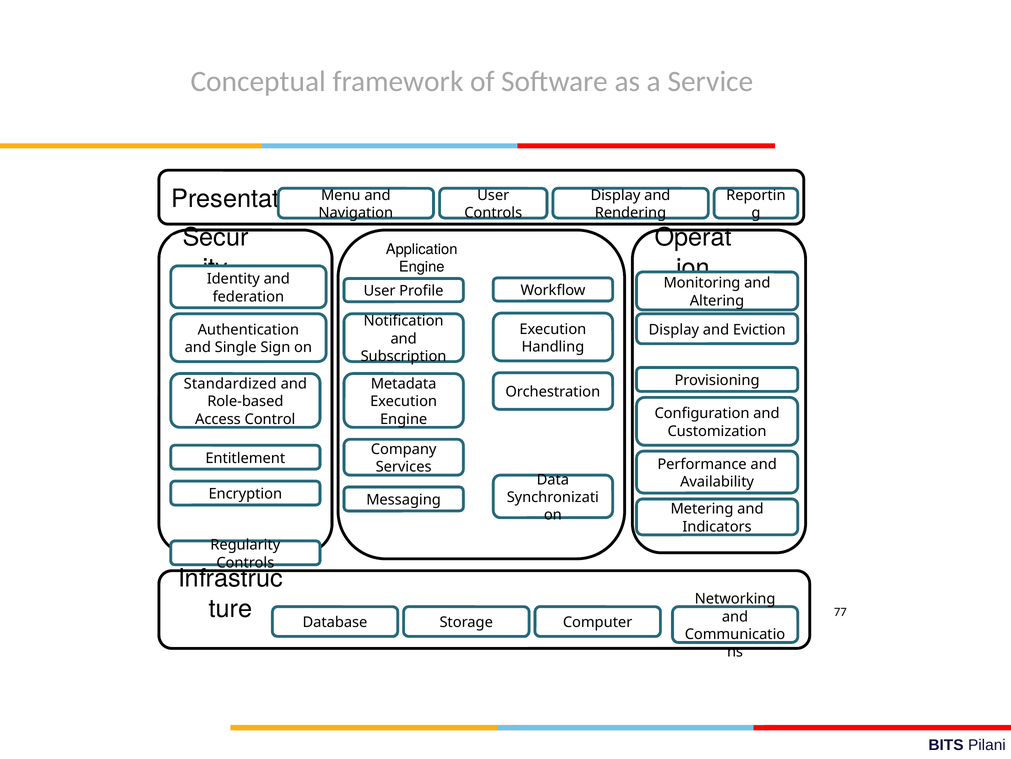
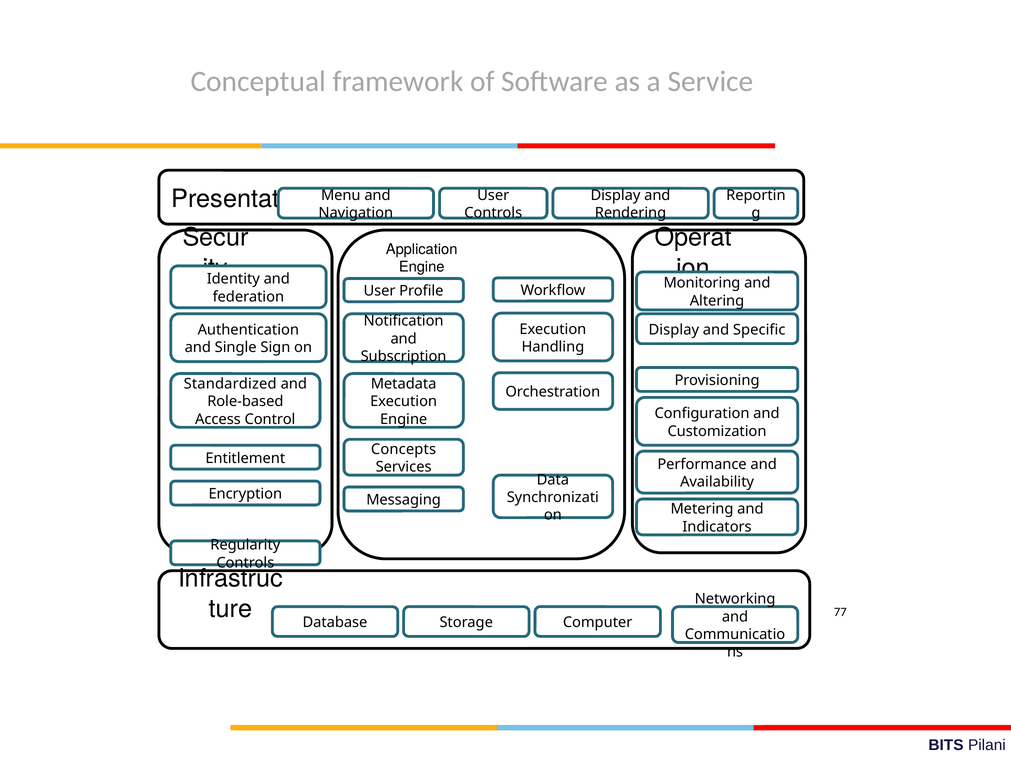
Eviction: Eviction -> Specific (759, 329)
Company: Company -> Concepts (404, 449)
